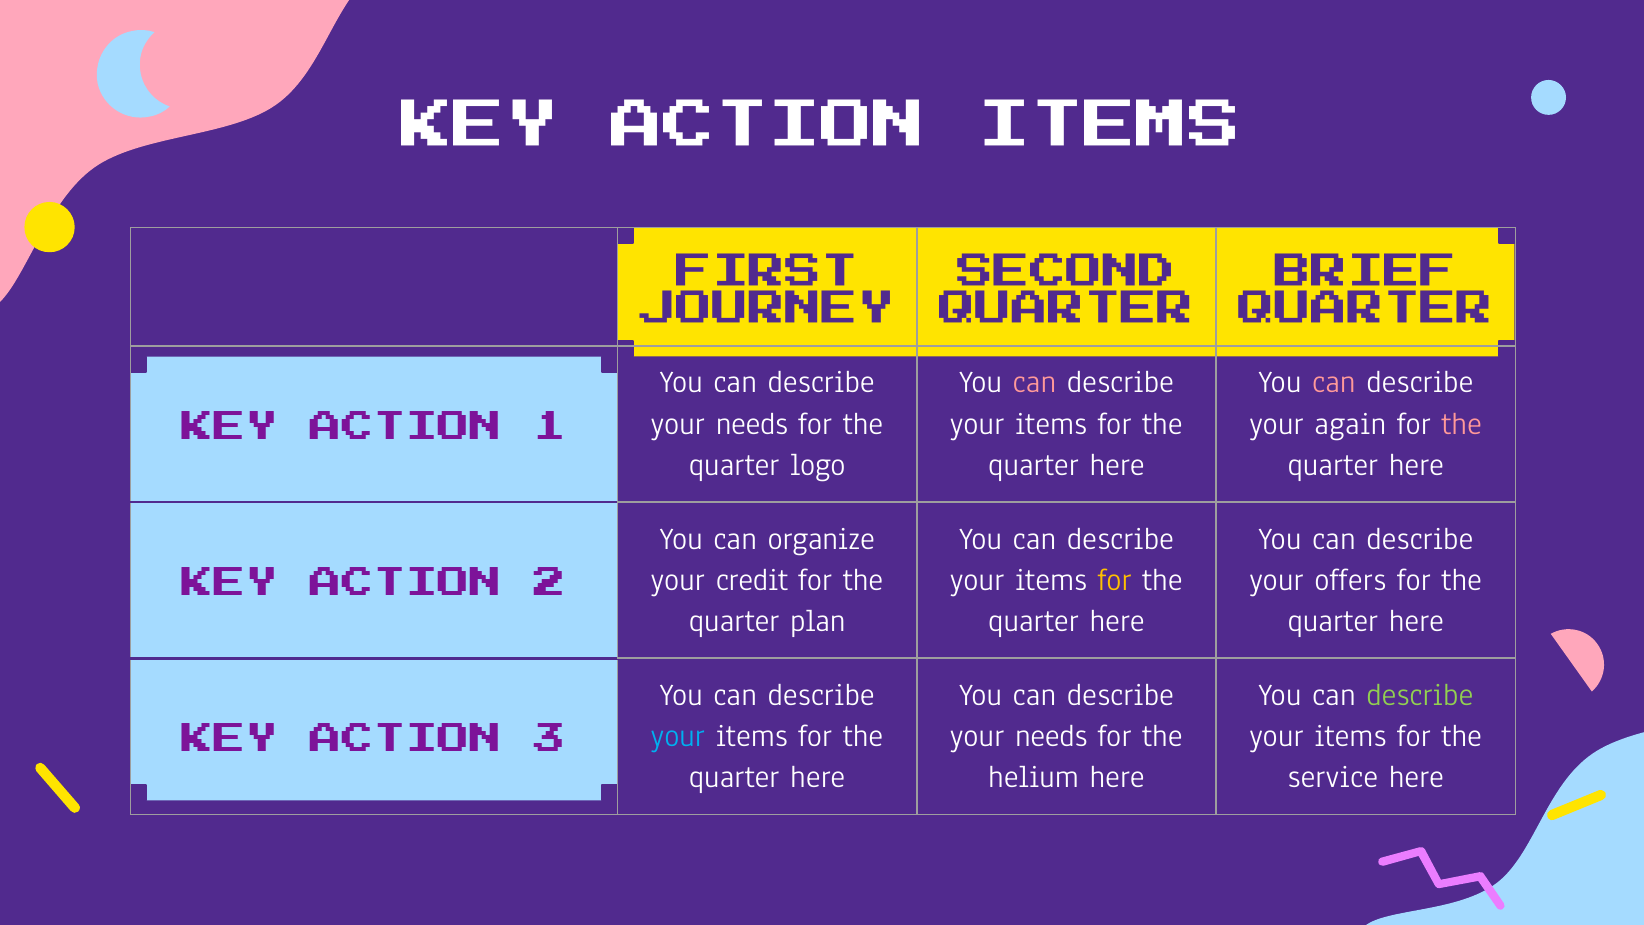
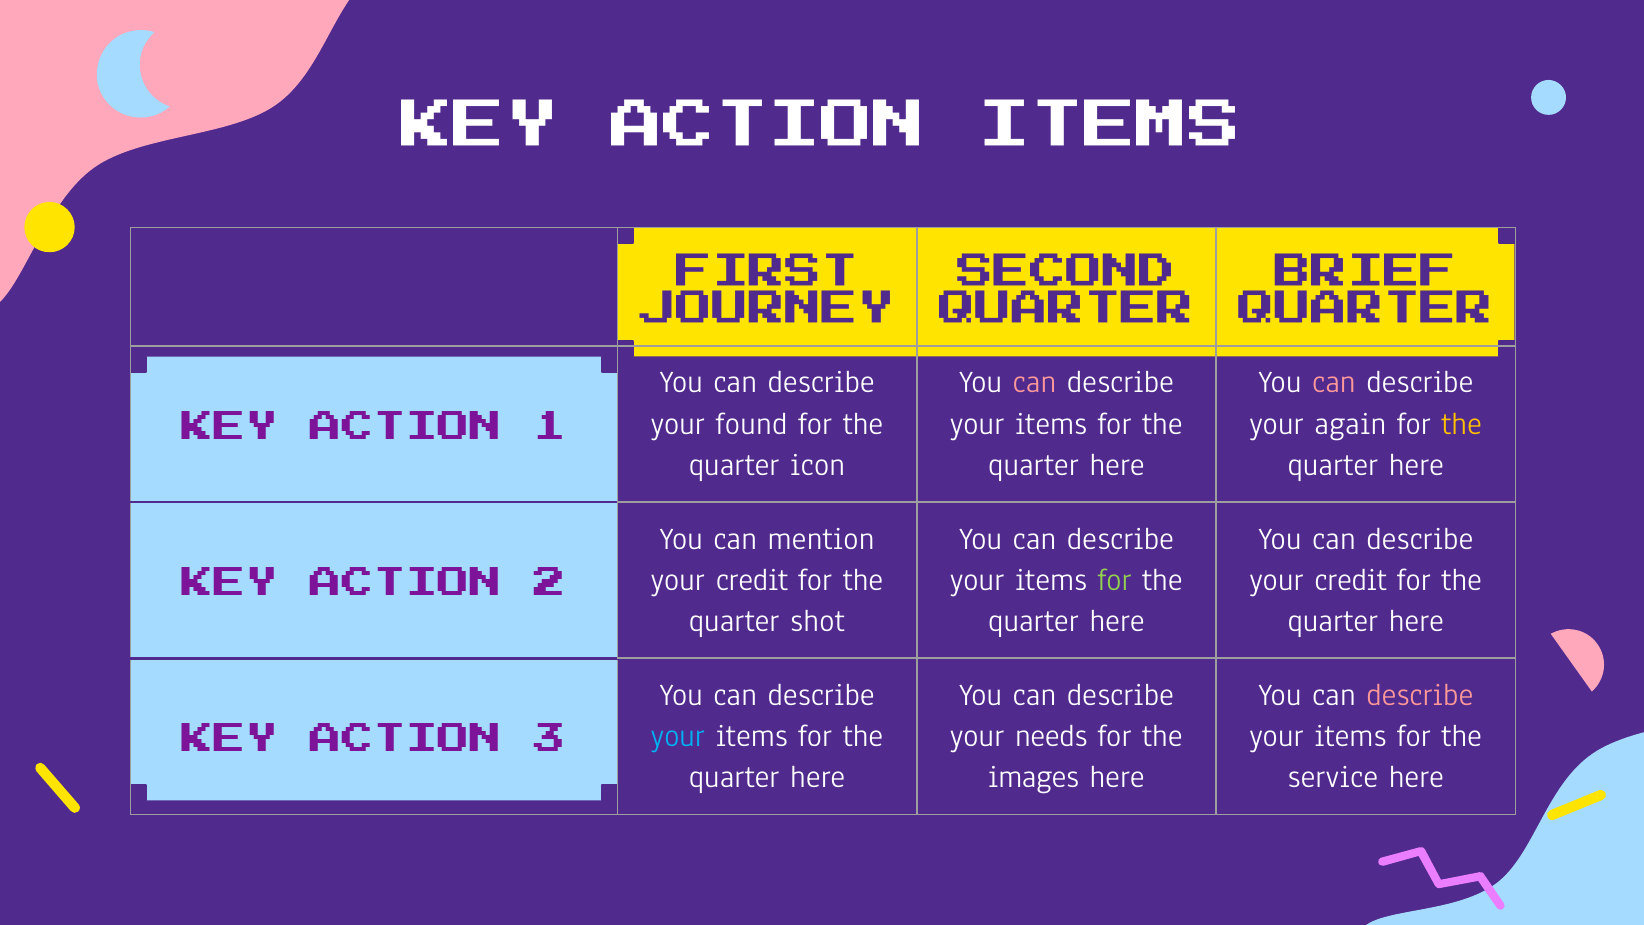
needs: needs -> found (752, 423)
the colour: pink -> yellow (1462, 423)
logo: logo -> icon (818, 464)
organize: organize -> mention (821, 538)
for colour: yellow -> light green (1115, 579)
offers: offers -> credit (1351, 579)
plan: plan -> shot (818, 621)
describe colour: light green -> pink (1420, 694)
helium: helium -> images (1034, 777)
